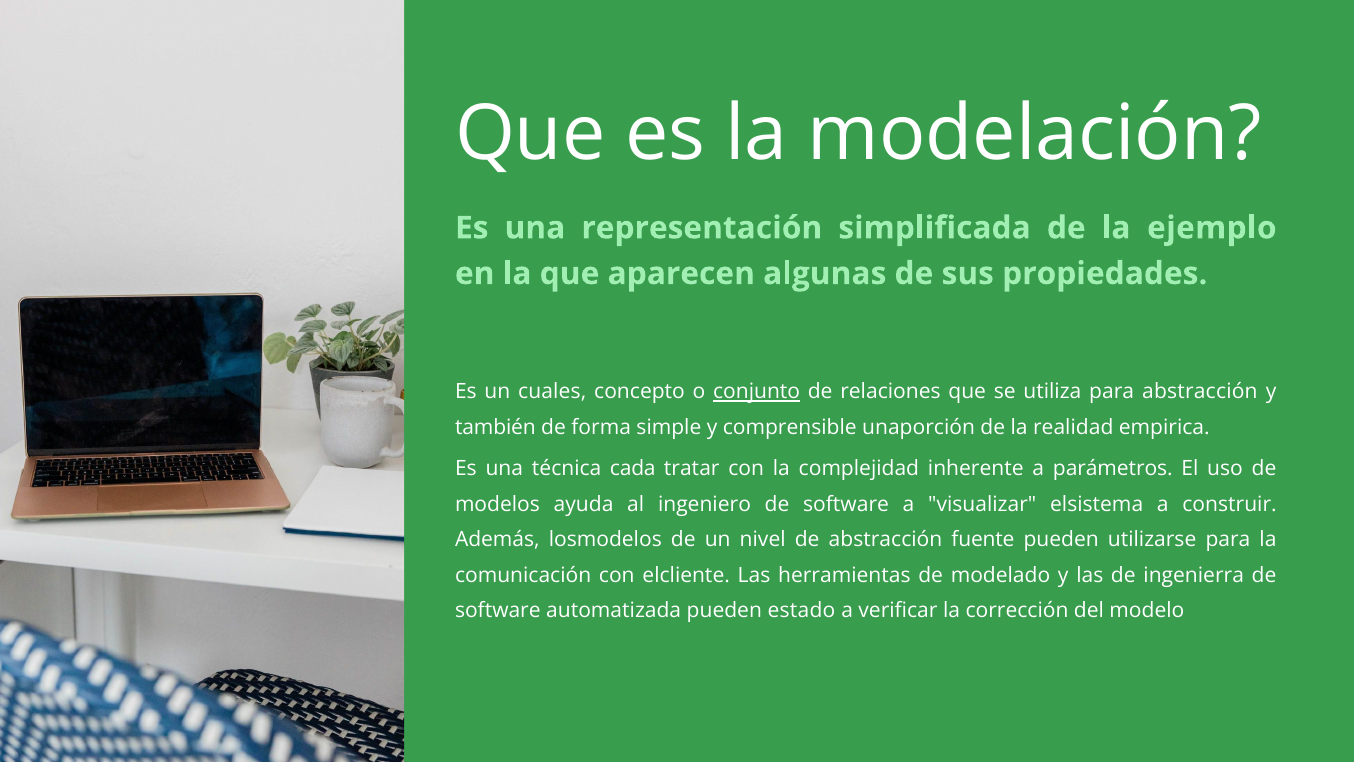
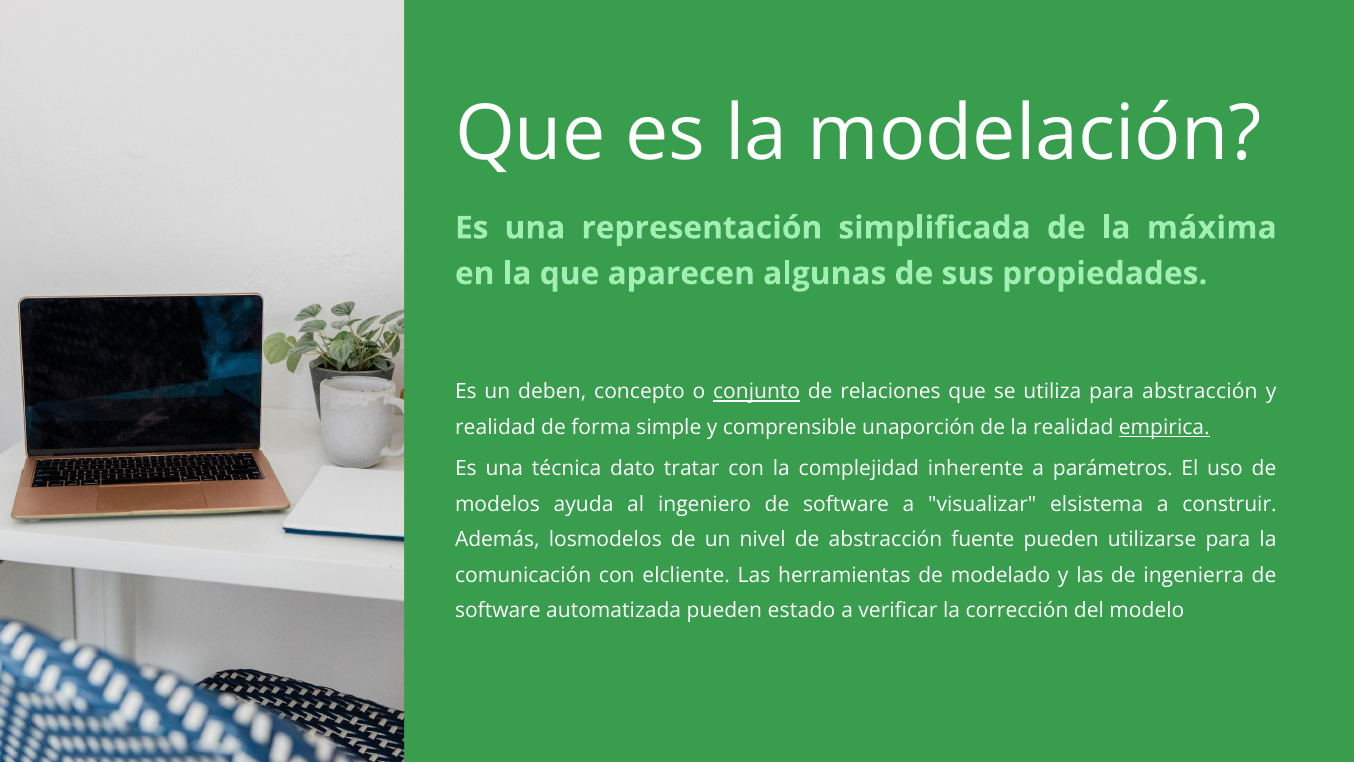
ejemplo: ejemplo -> máxima (1212, 228)
cuales: cuales -> deben (552, 392)
también: también -> realidad (495, 427)
empirica underline: none -> present (1164, 427)
cada: cada -> dato (633, 469)
